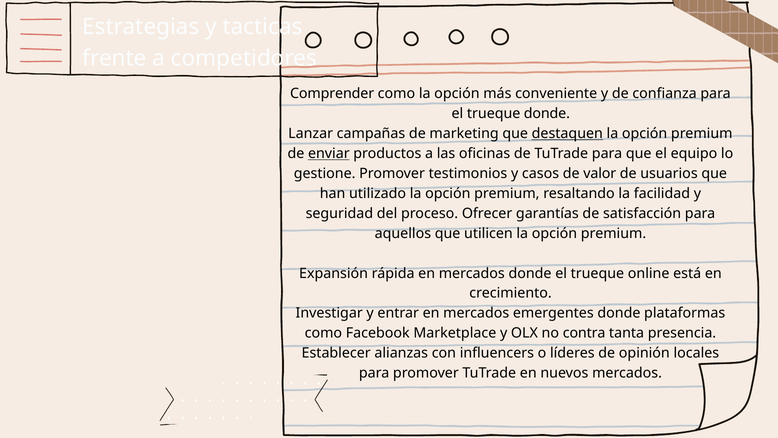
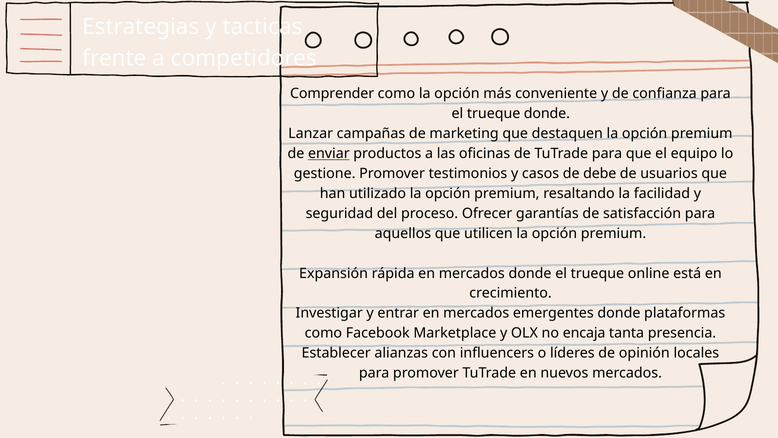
destaquen underline: present -> none (567, 134)
valor: valor -> debe (600, 173)
contra: contra -> encaja (584, 333)
